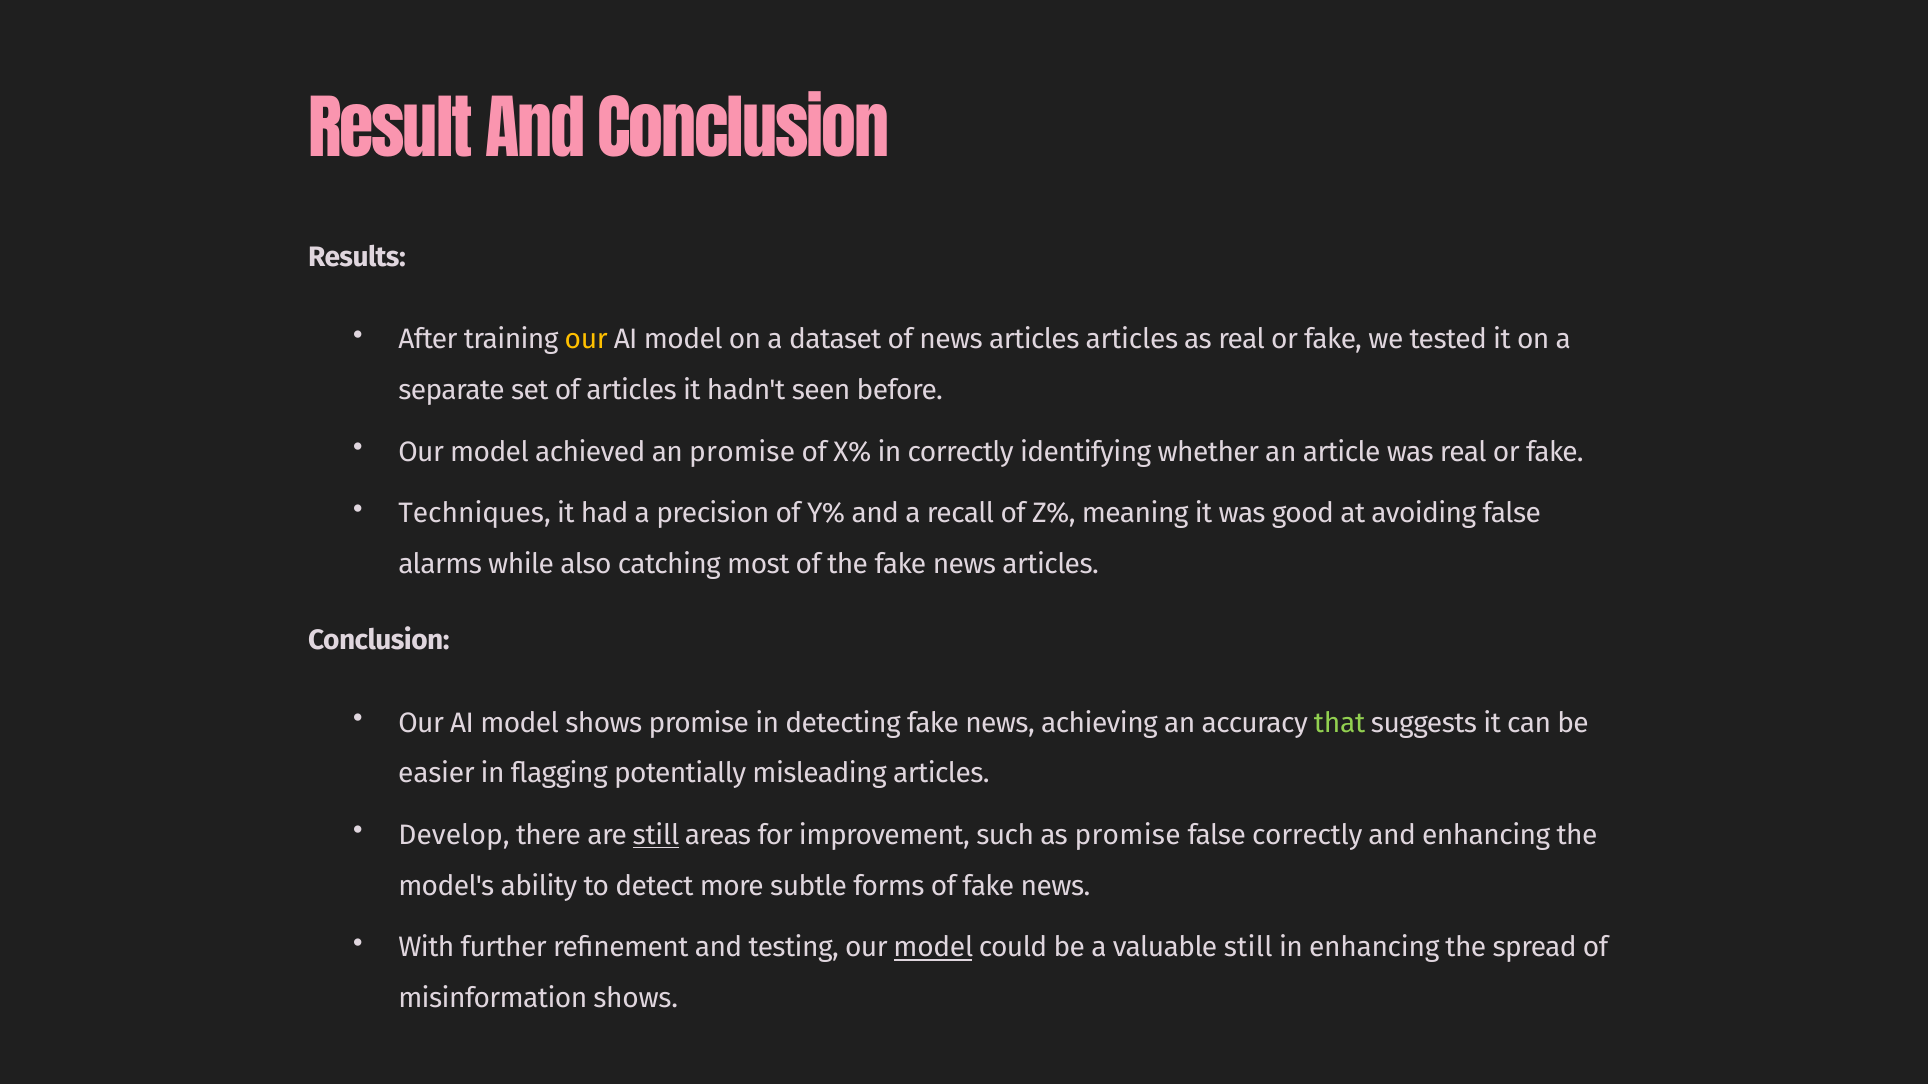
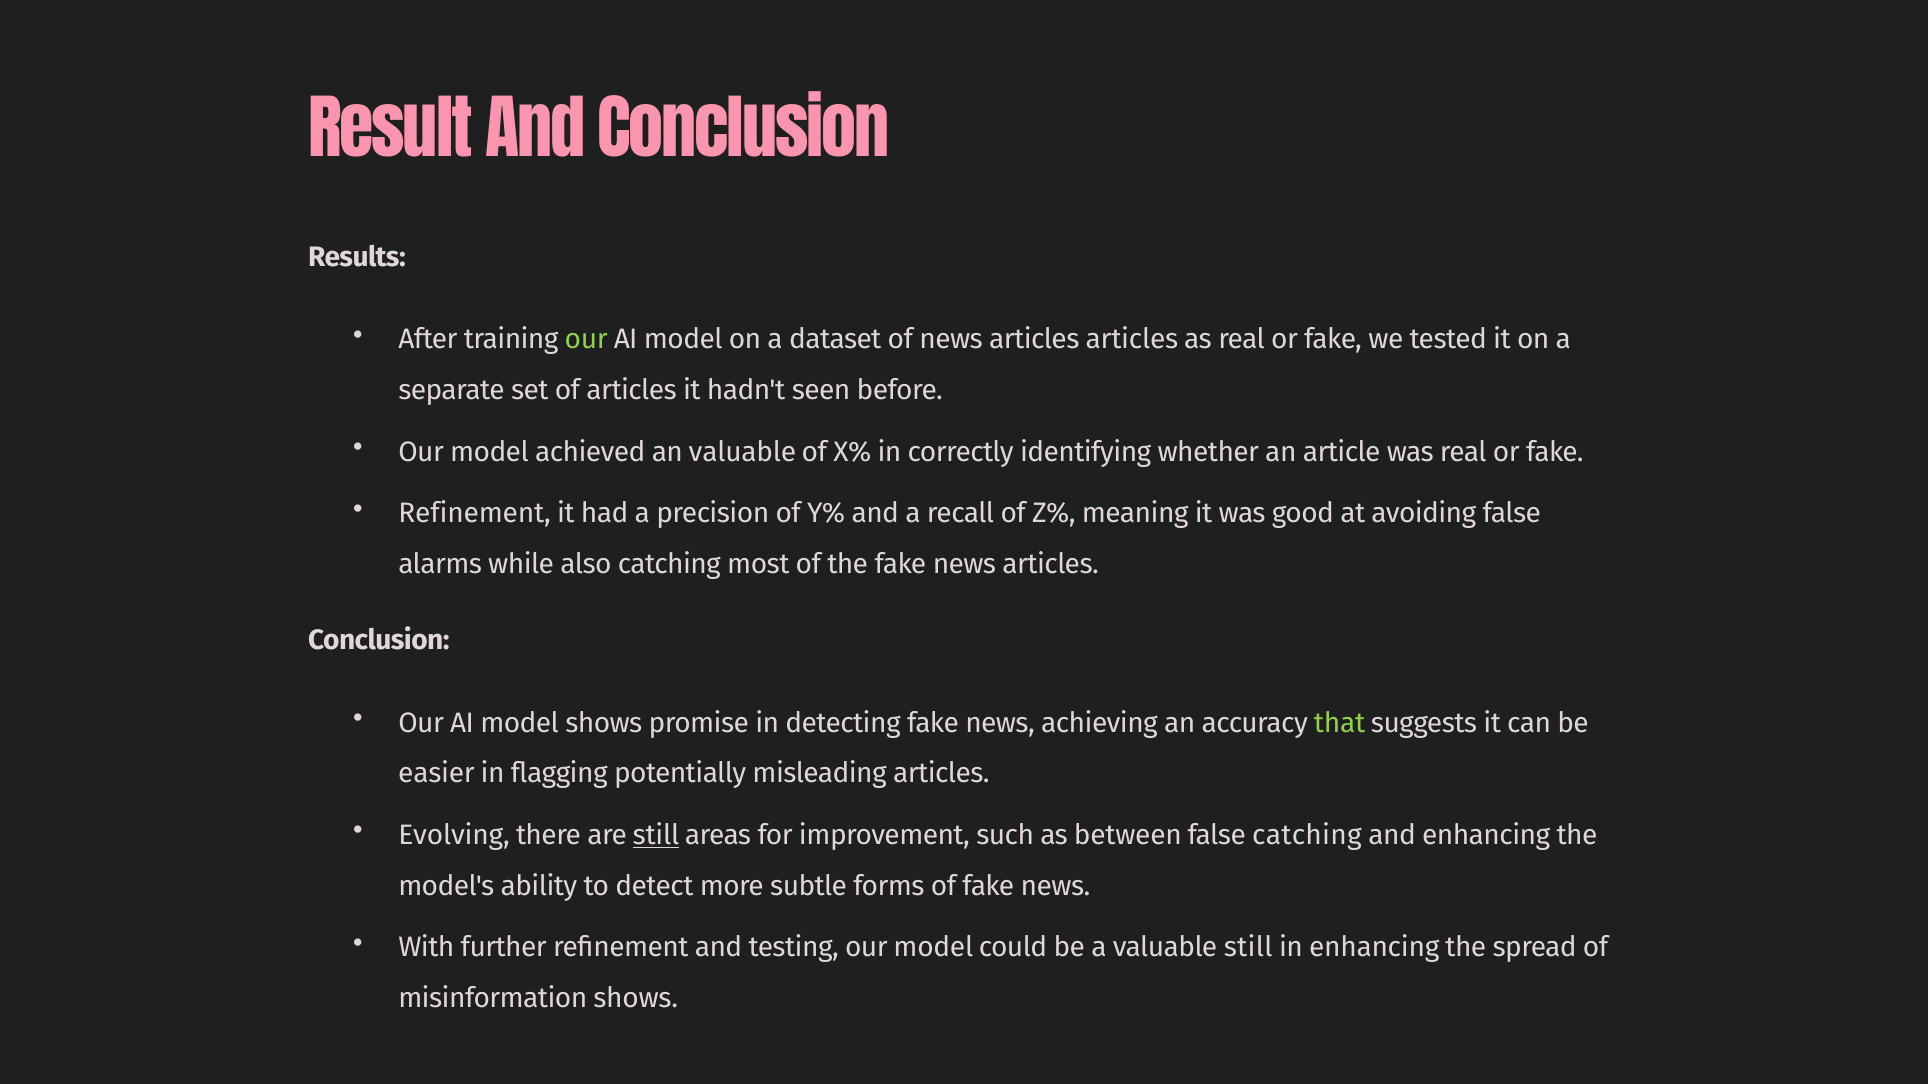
our colour: yellow -> light green (586, 340)
an promise: promise -> valuable (742, 452)
Techniques: Techniques -> Refinement (475, 514)
Develop: Develop -> Evolving (454, 836)
as promise: promise -> between (1128, 836)
false correctly: correctly -> catching (1307, 836)
model underline: present -> none (933, 948)
